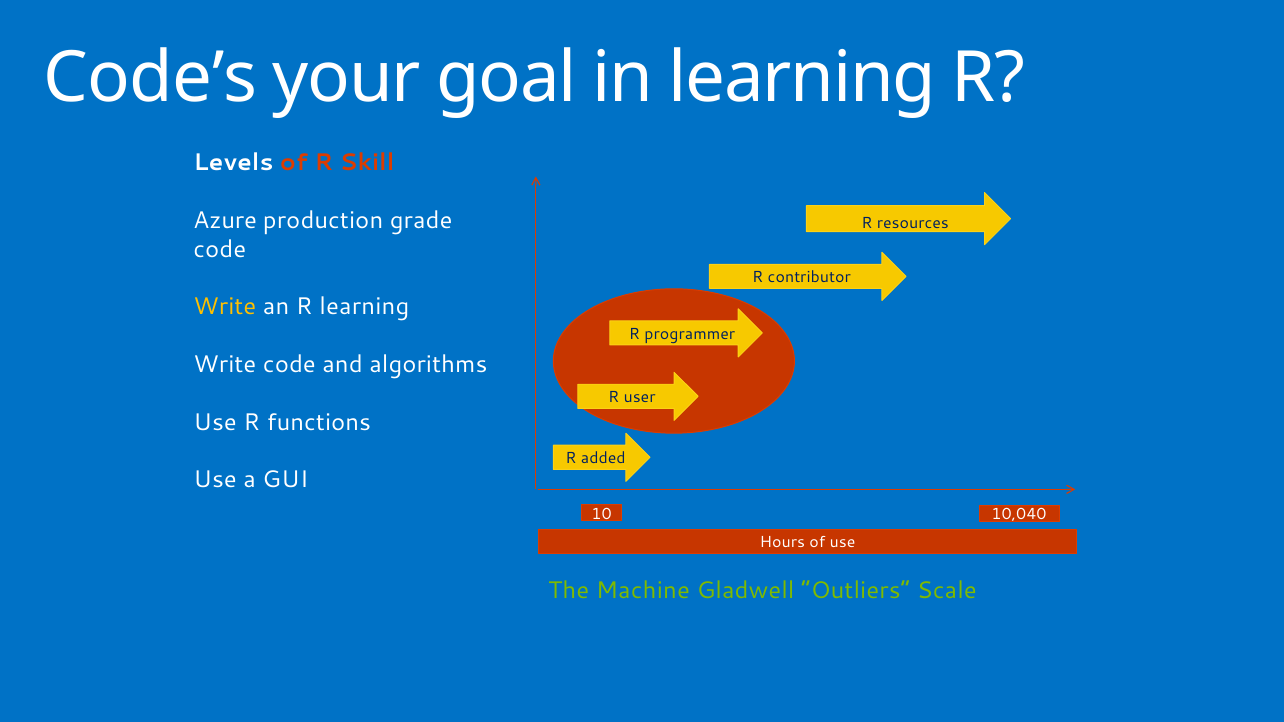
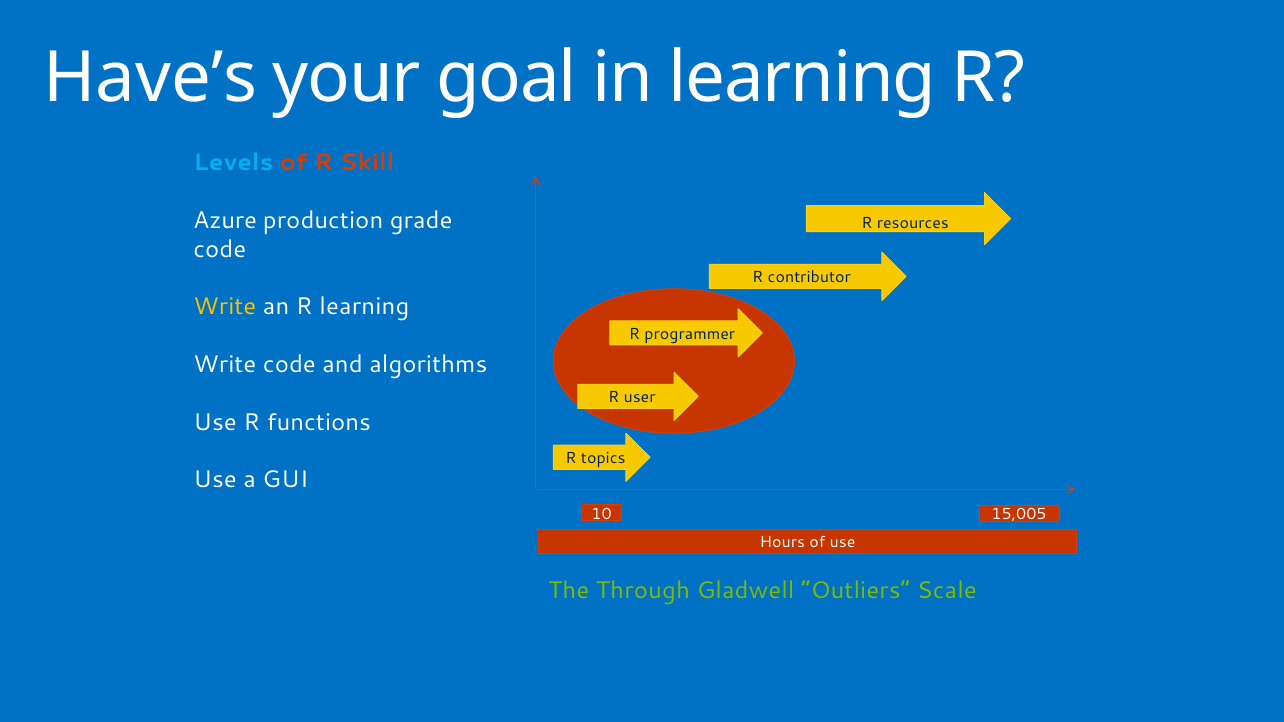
Code’s: Code’s -> Have’s (150, 78)
Levels colour: white -> light blue (233, 163)
added: added -> topics (603, 459)
10,040: 10,040 -> 15,005 (1019, 515)
Machine: Machine -> Through (643, 590)
